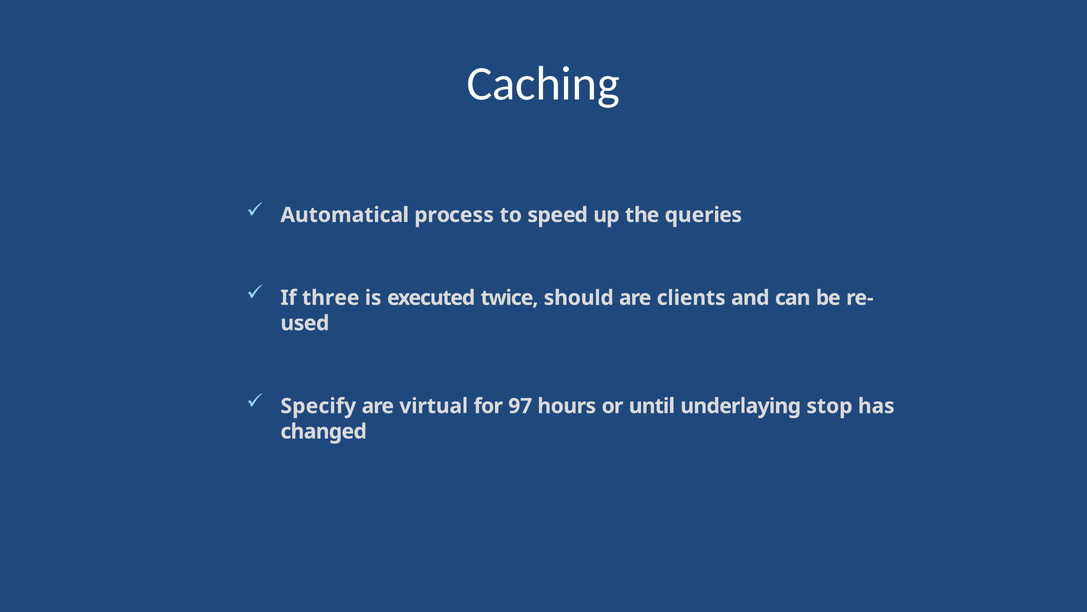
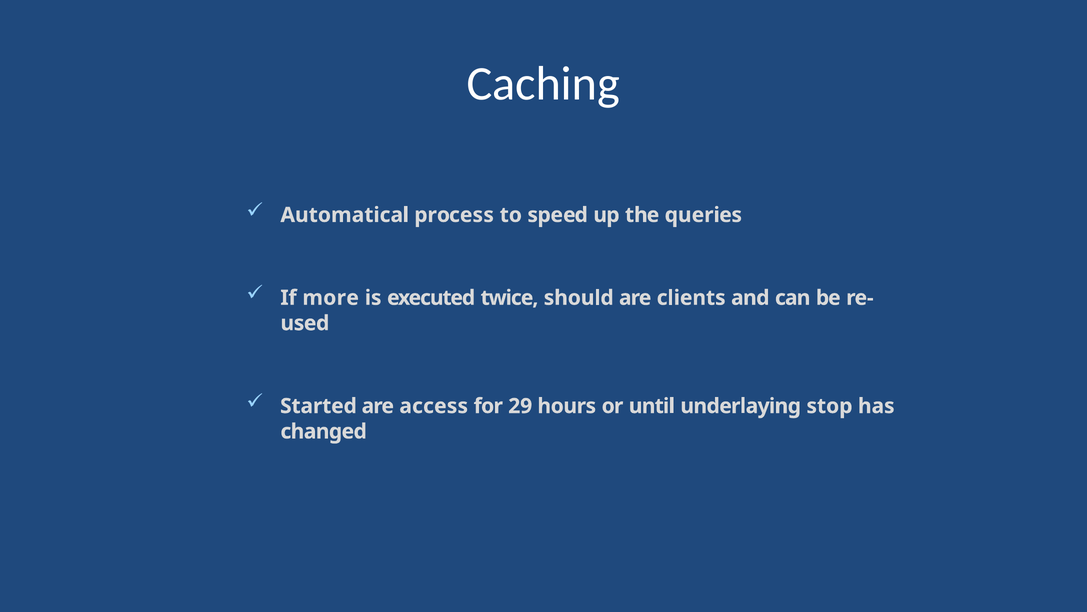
three: three -> more (331, 298)
Specify: Specify -> Started (318, 406)
virtual: virtual -> access (434, 406)
97: 97 -> 29 (520, 406)
